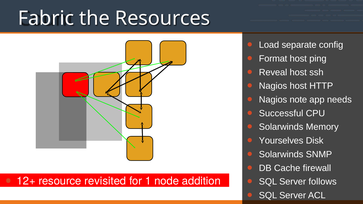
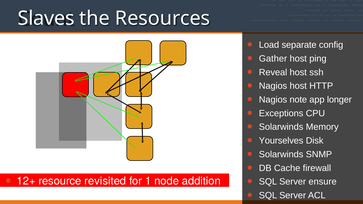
Fabric: Fabric -> Slaves (46, 18)
Format: Format -> Gather (273, 59)
needs: needs -> longer (339, 100)
Successful: Successful -> Exceptions (281, 113)
follows: follows -> ensure (323, 182)
